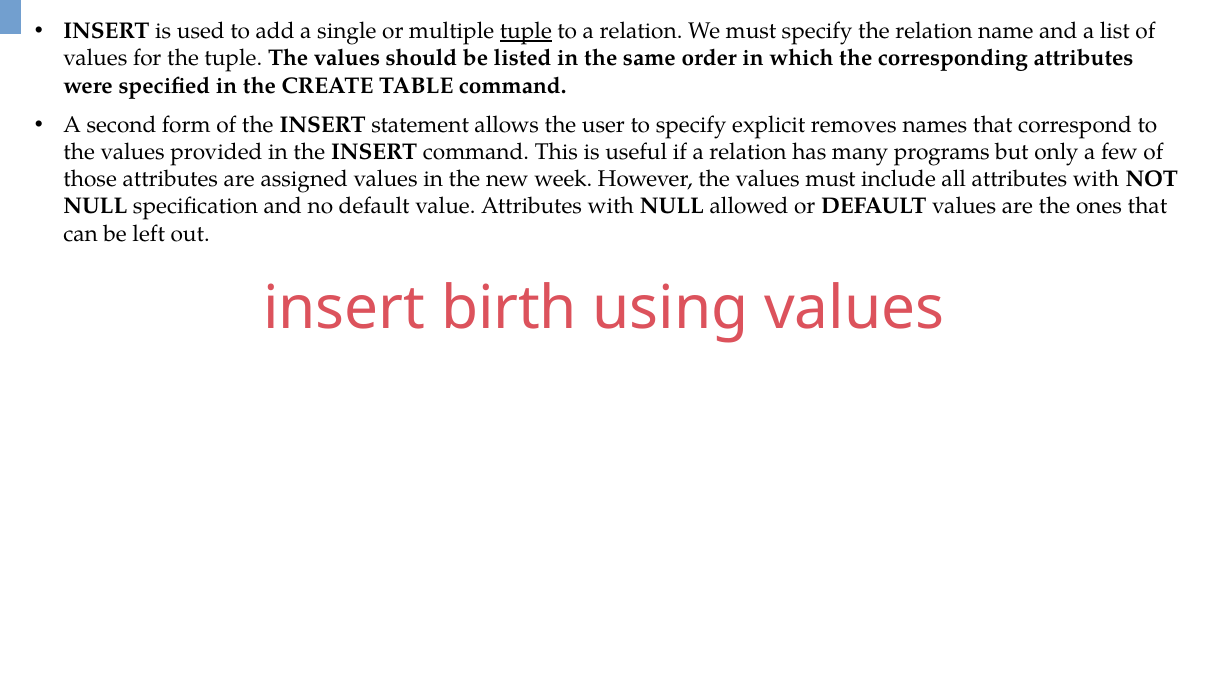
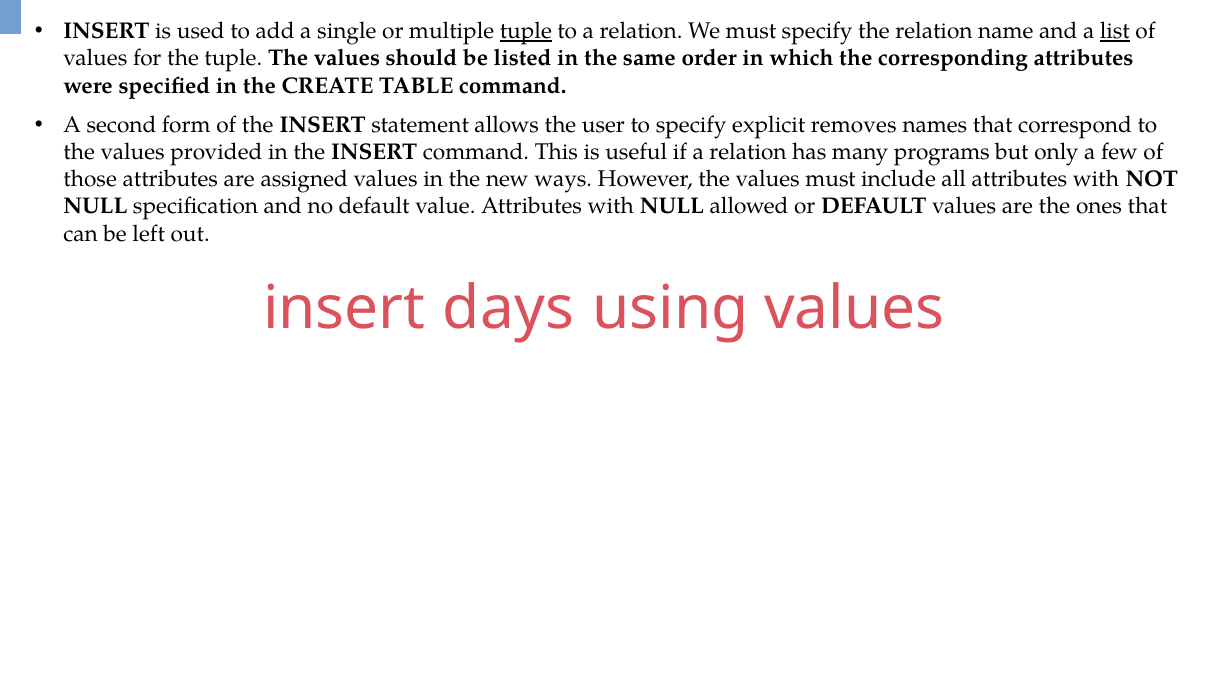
list underline: none -> present (1115, 31)
week: week -> ways (563, 179)
birth: birth -> days (509, 308)
